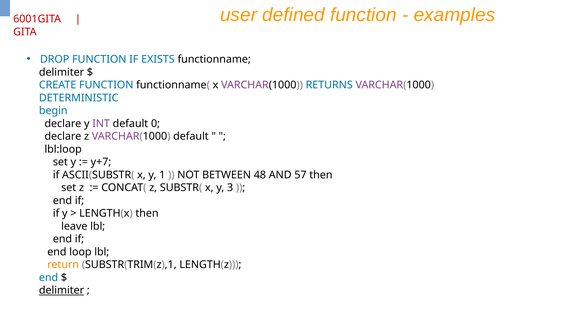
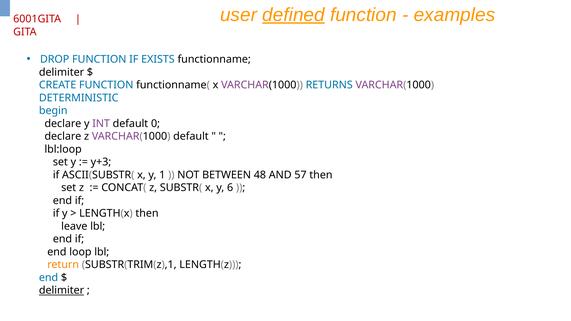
defined underline: none -> present (294, 15)
y+7: y+7 -> y+3 (101, 162)
3: 3 -> 6 (230, 188)
